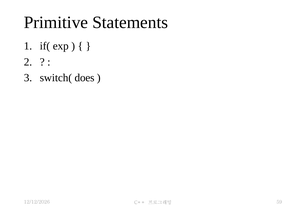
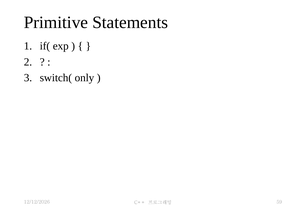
does: does -> only (84, 78)
